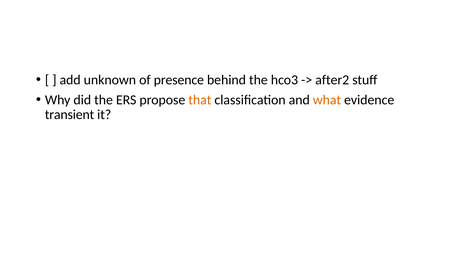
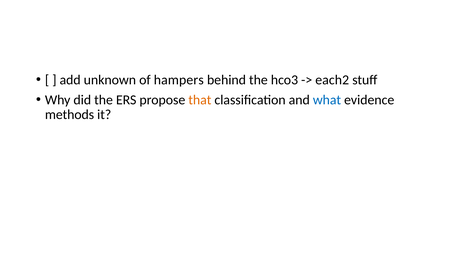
presence: presence -> hampers (179, 80)
after2: after2 -> each2 (332, 80)
what colour: orange -> blue (327, 100)
transient: transient -> methods (70, 115)
